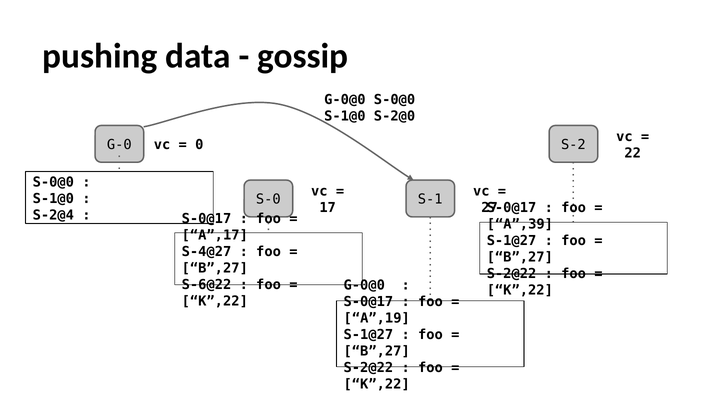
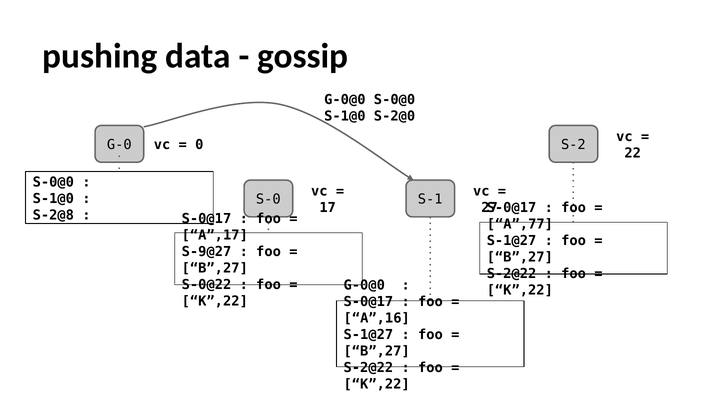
S-2@4: S-2@4 -> S-2@8 (53, 215)
A”,39: A”,39 -> A”,77 (520, 224)
S-4@27: S-4@27 -> S-9@27 (207, 252)
S-6@22: S-6@22 -> S-0@22 (207, 285)
A”,19: A”,19 -> A”,16 (377, 318)
